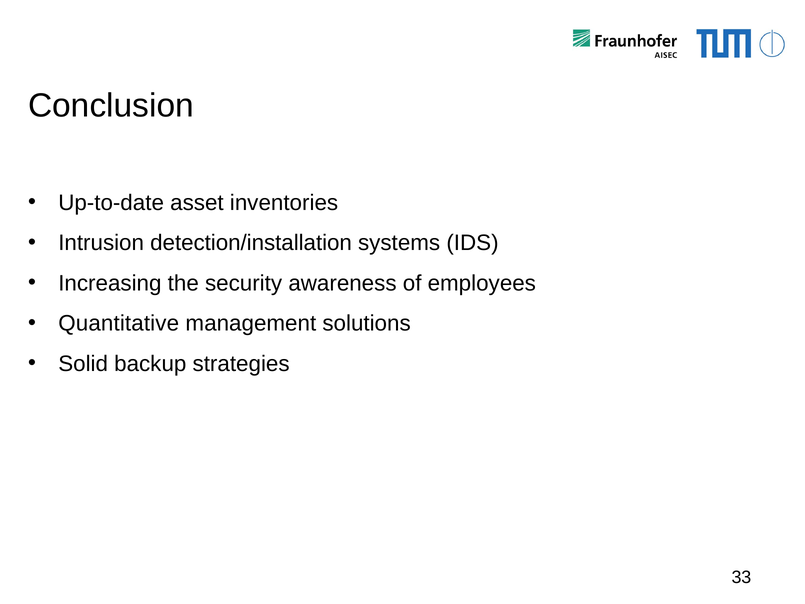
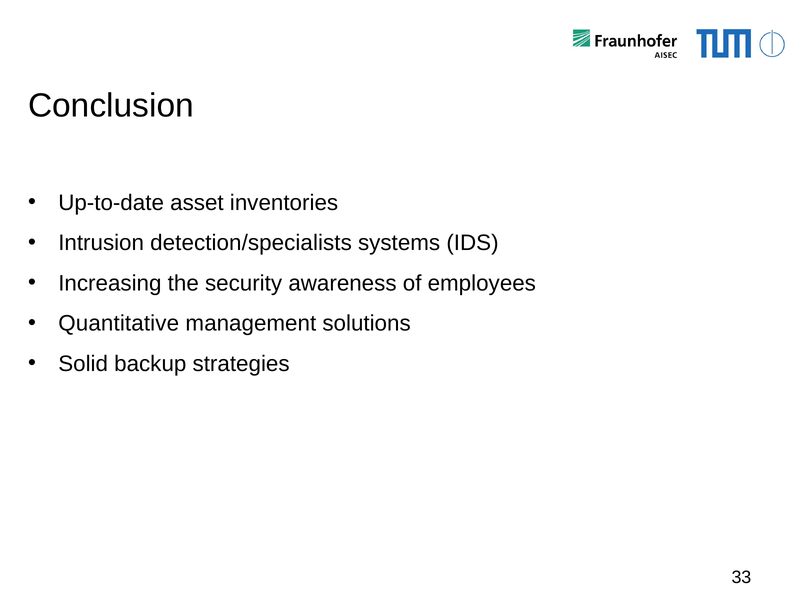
detection/installation: detection/installation -> detection/specialists (251, 243)
